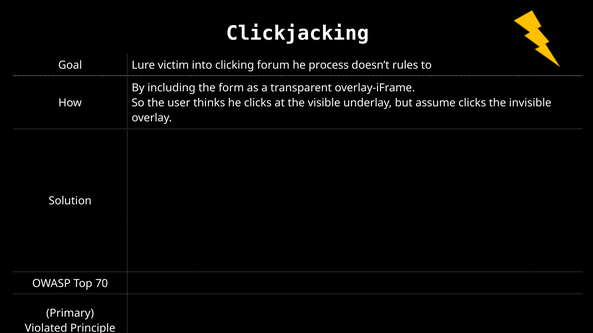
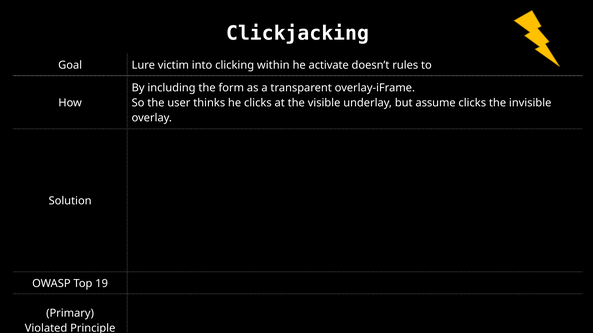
forum: forum -> within (273, 65)
process: process -> activate (329, 65)
70: 70 -> 19 (102, 284)
